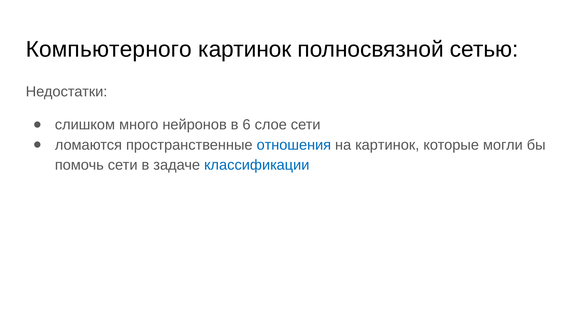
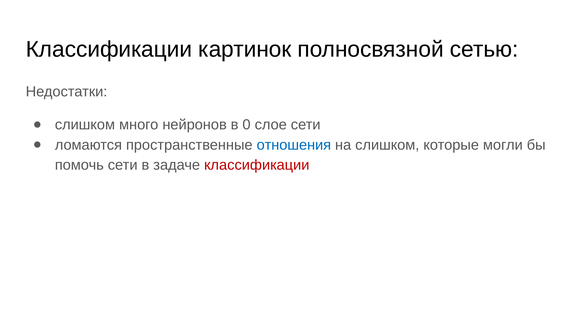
Компьютерного: Компьютерного -> Классификации (109, 49)
6: 6 -> 0 (247, 125)
на картинок: картинок -> слишком (387, 145)
классификации colour: blue -> red (257, 165)
